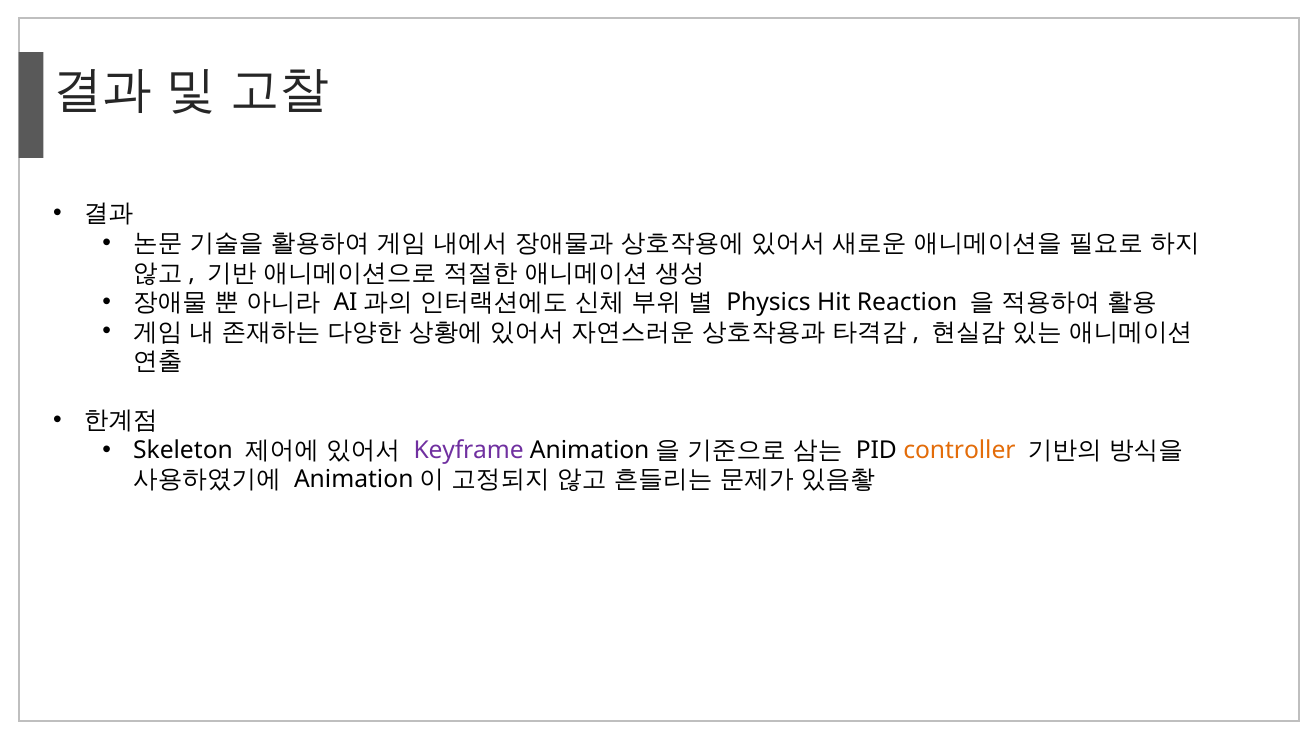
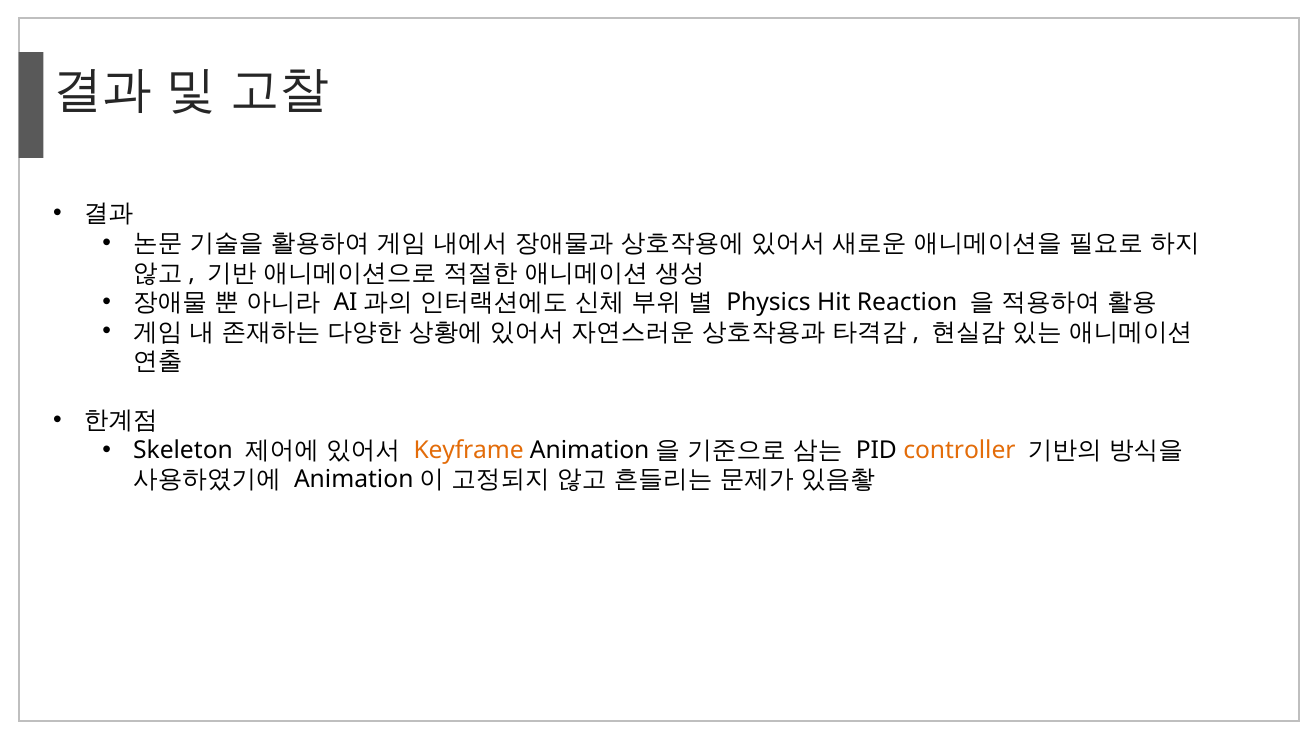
Keyframe colour: purple -> orange (469, 450)
